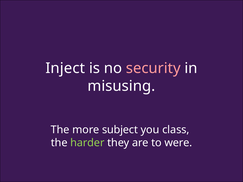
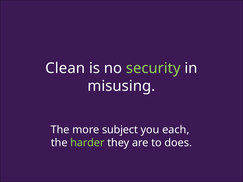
Inject: Inject -> Clean (65, 68)
security colour: pink -> light green (153, 68)
class: class -> each (176, 130)
were: were -> does (178, 143)
